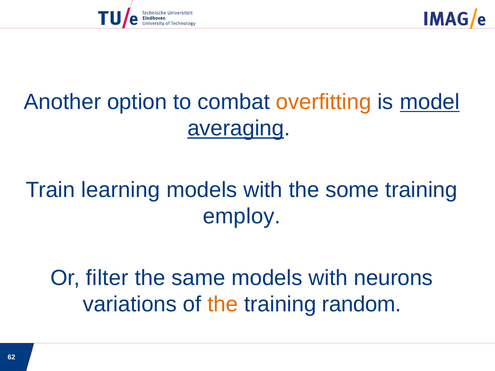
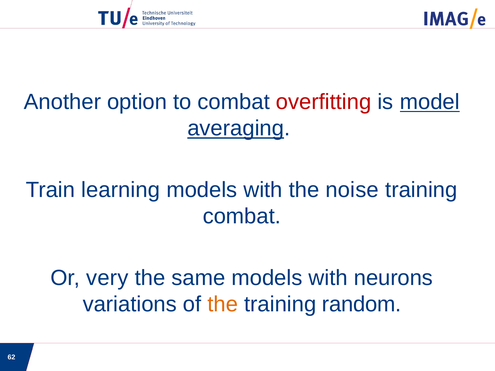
overfitting colour: orange -> red (324, 102)
some: some -> noise (352, 190)
employ: employ -> combat (242, 216)
filter: filter -> very (107, 278)
